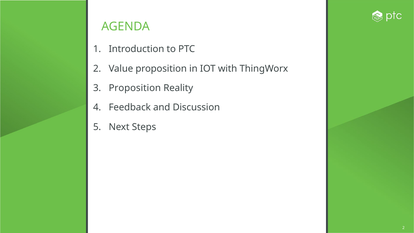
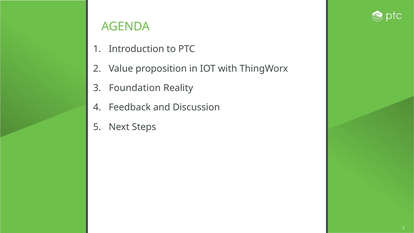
Proposition: Proposition -> Foundation (135, 88)
